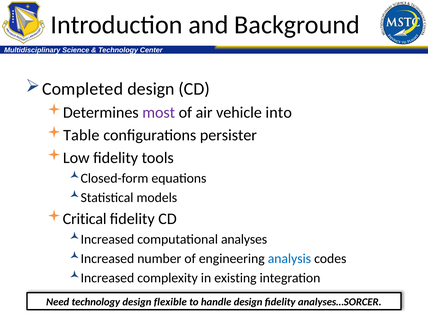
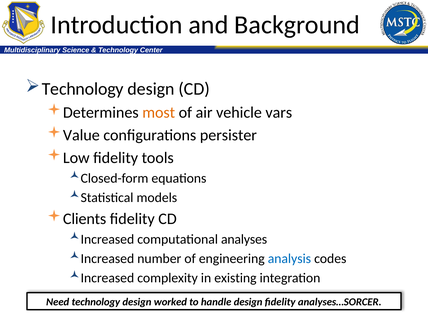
Completed: Completed -> Technology (83, 89)
most colour: purple -> orange (159, 113)
into: into -> vars (279, 113)
Table: Table -> Value (81, 135)
Critical: Critical -> Clients (85, 219)
flexible: flexible -> worked (170, 302)
